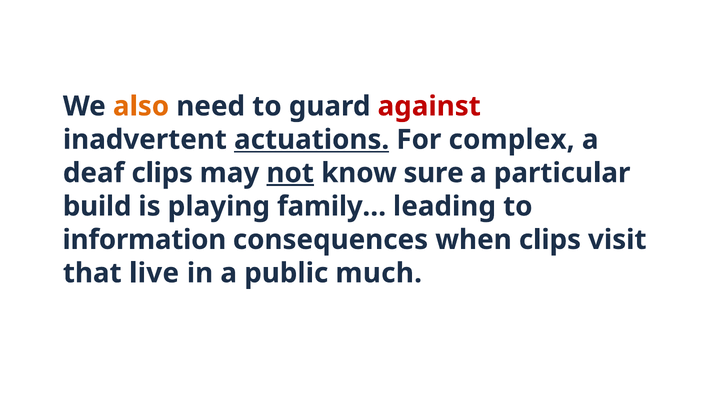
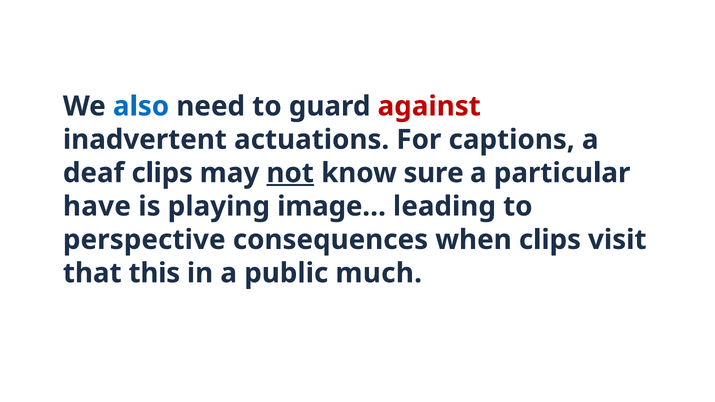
also colour: orange -> blue (141, 106)
actuations underline: present -> none (312, 140)
complex: complex -> captions (512, 140)
build: build -> have (97, 206)
family…: family… -> image… (332, 206)
information: information -> perspective (144, 240)
live: live -> this (154, 273)
